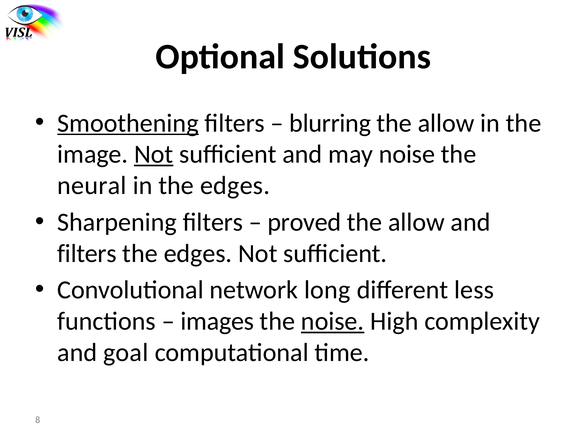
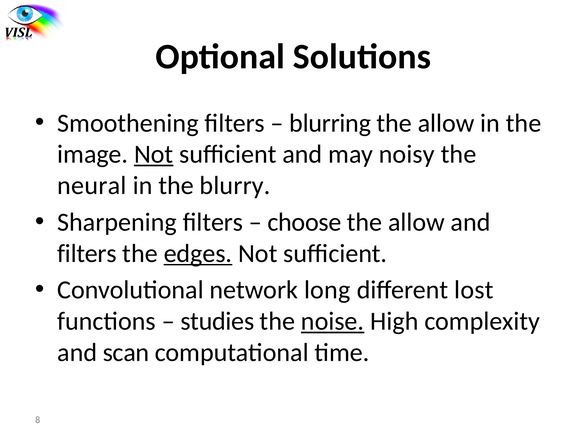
Smoothening underline: present -> none (128, 123)
may noise: noise -> noisy (407, 154)
in the edges: edges -> blurry (235, 186)
proved: proved -> choose (304, 222)
edges underline: none -> present (198, 254)
less: less -> lost (474, 290)
images: images -> studies (217, 321)
goal: goal -> scan (126, 353)
